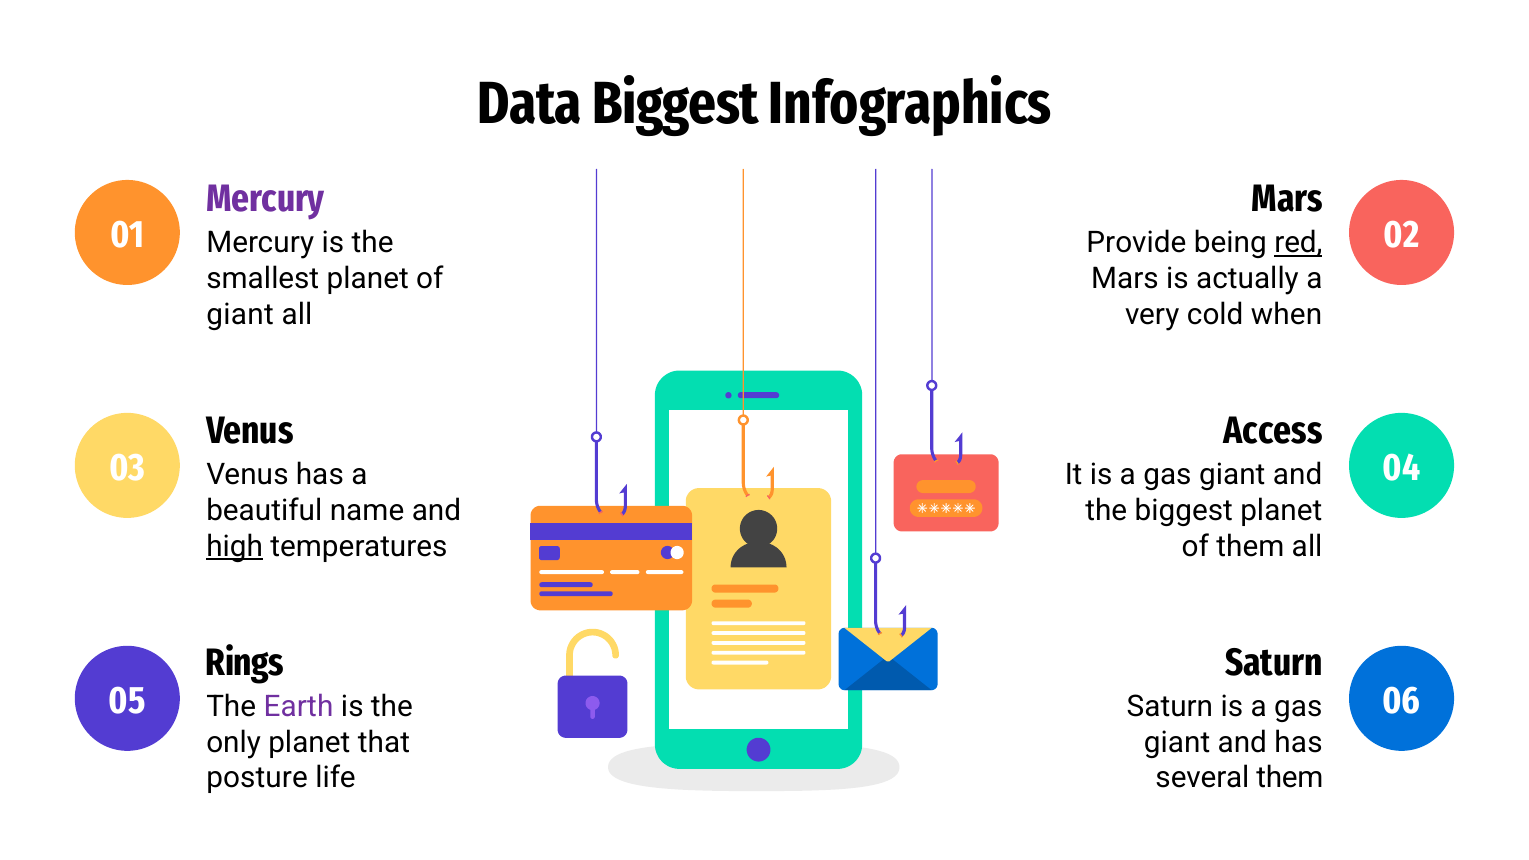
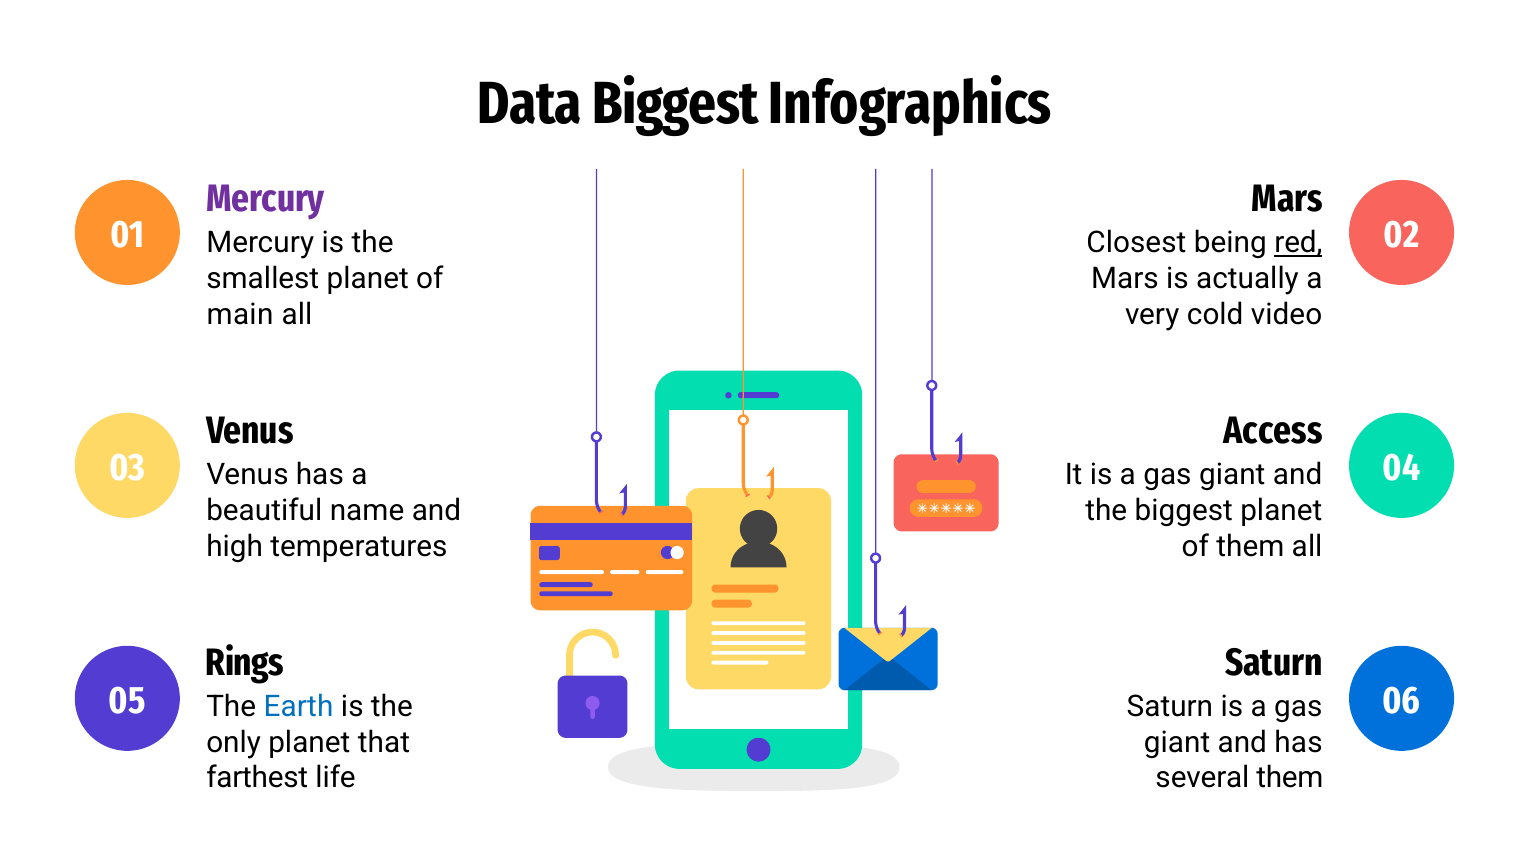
Provide: Provide -> Closest (1136, 243)
giant: giant -> main (240, 315)
when: when -> video (1287, 315)
high underline: present -> none (235, 546)
Earth colour: purple -> blue (299, 707)
posture: posture -> farthest (257, 778)
